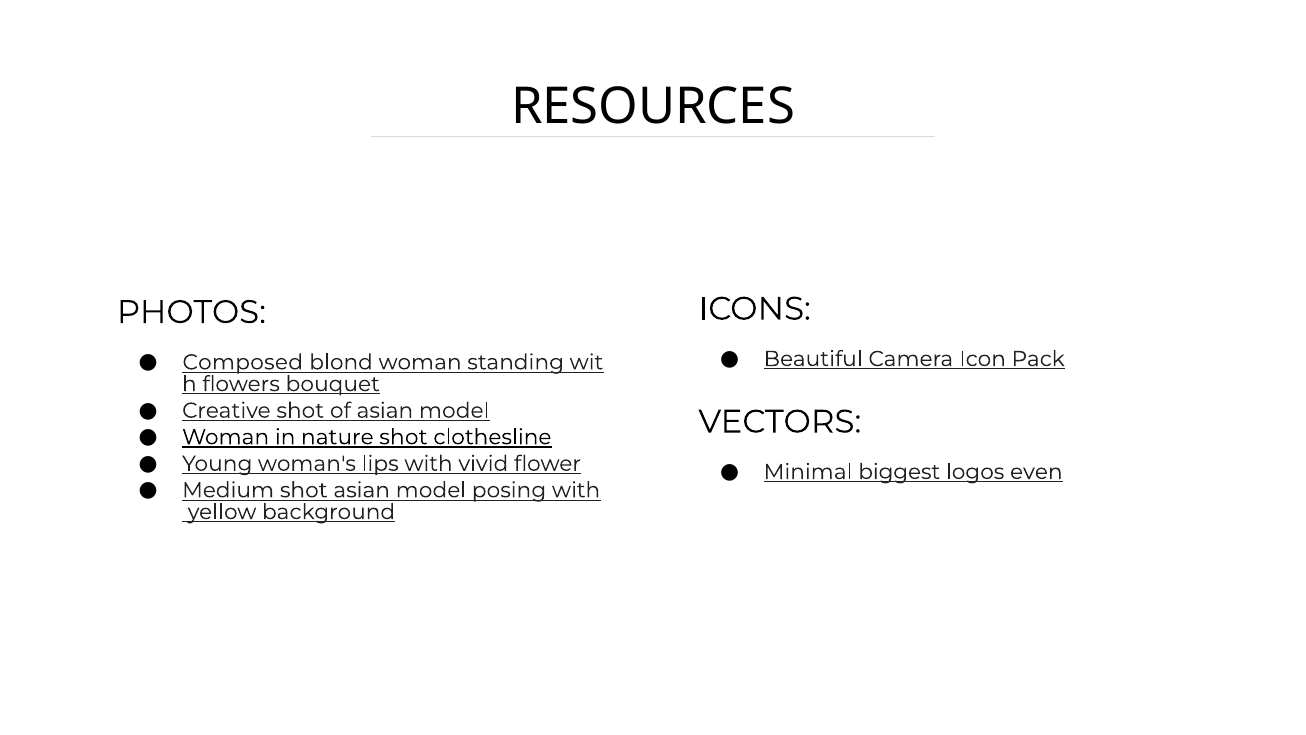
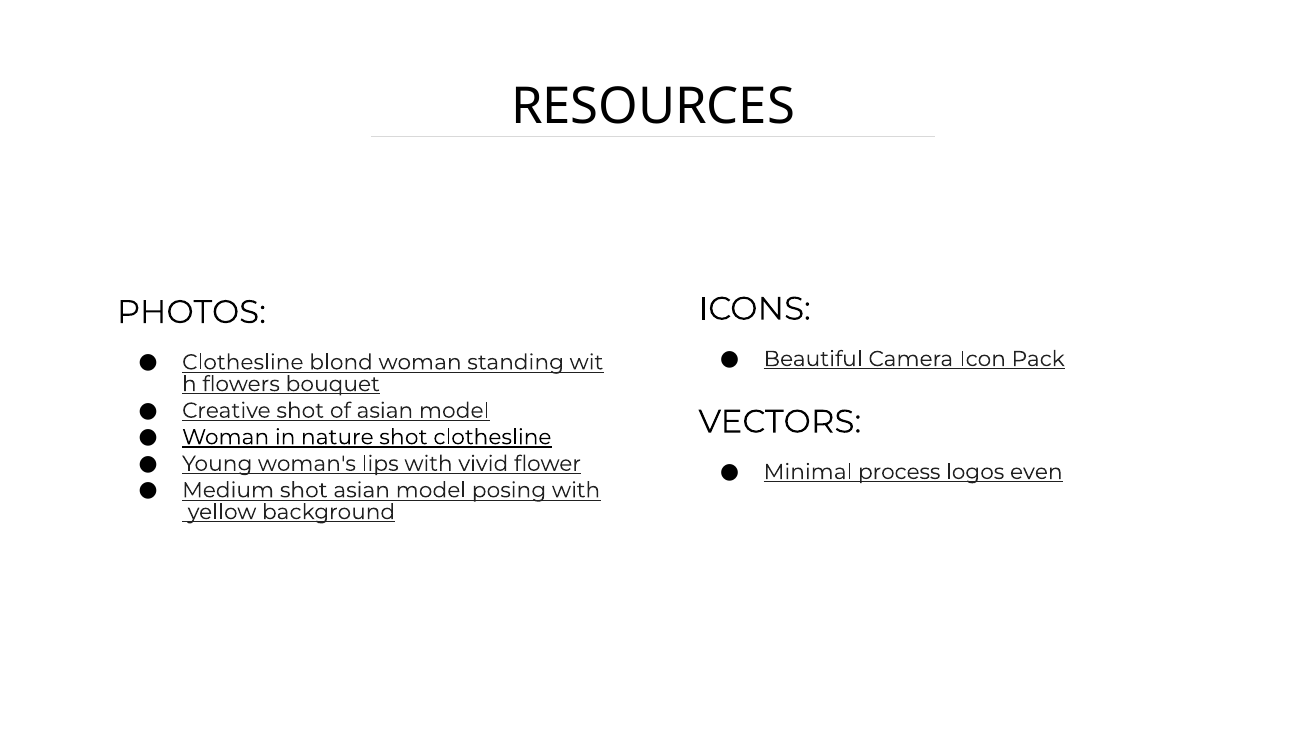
Composed: Composed -> Clothesline (243, 362)
biggest: biggest -> process (899, 472)
